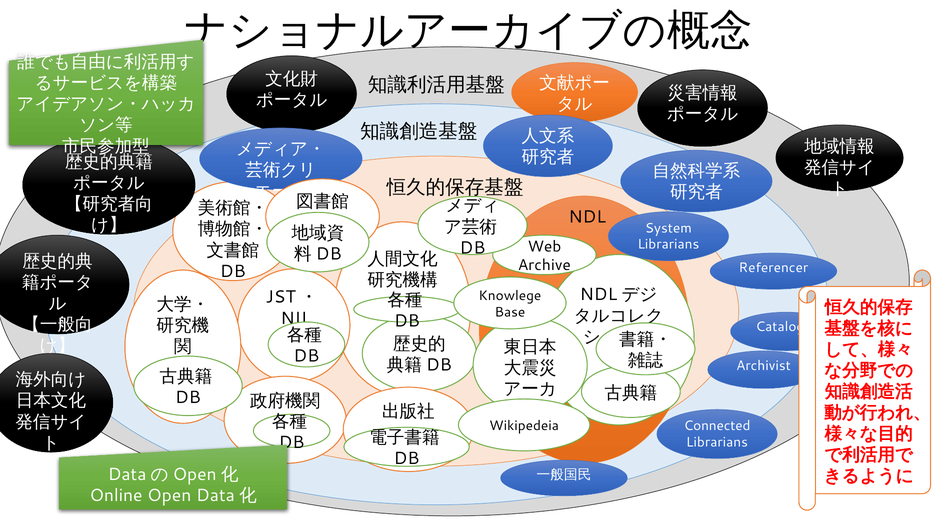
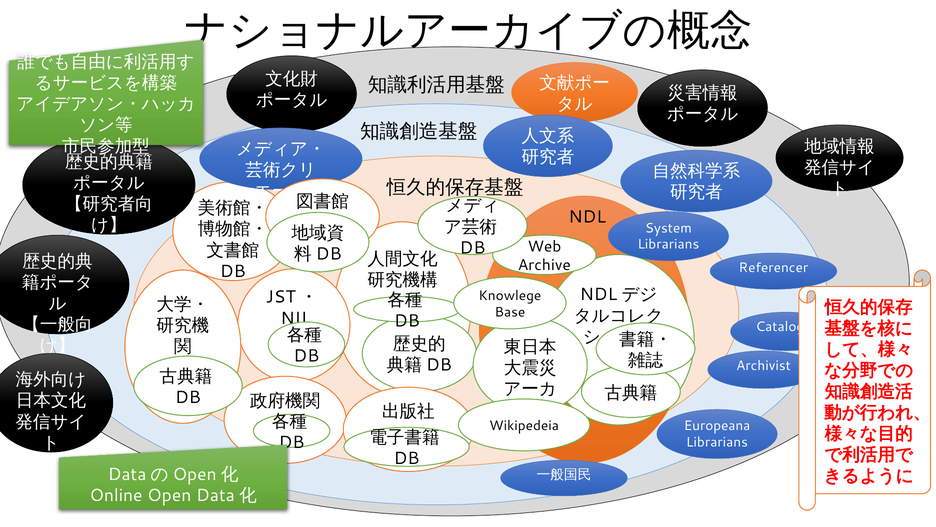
Connected: Connected -> Europeana (717, 425)
